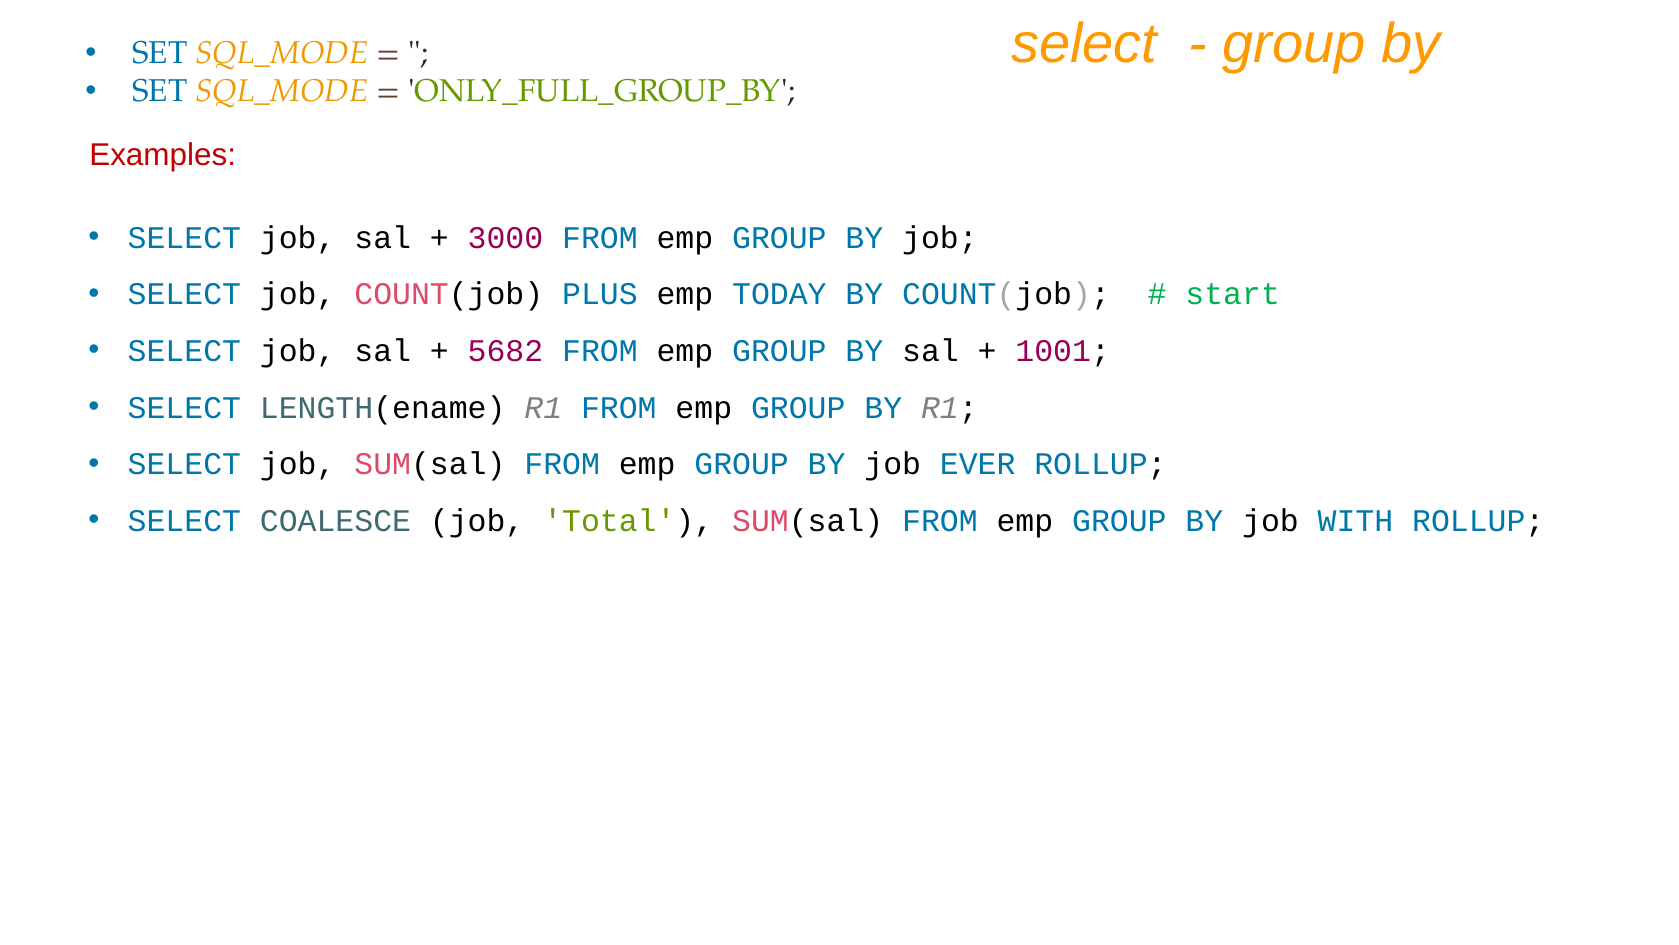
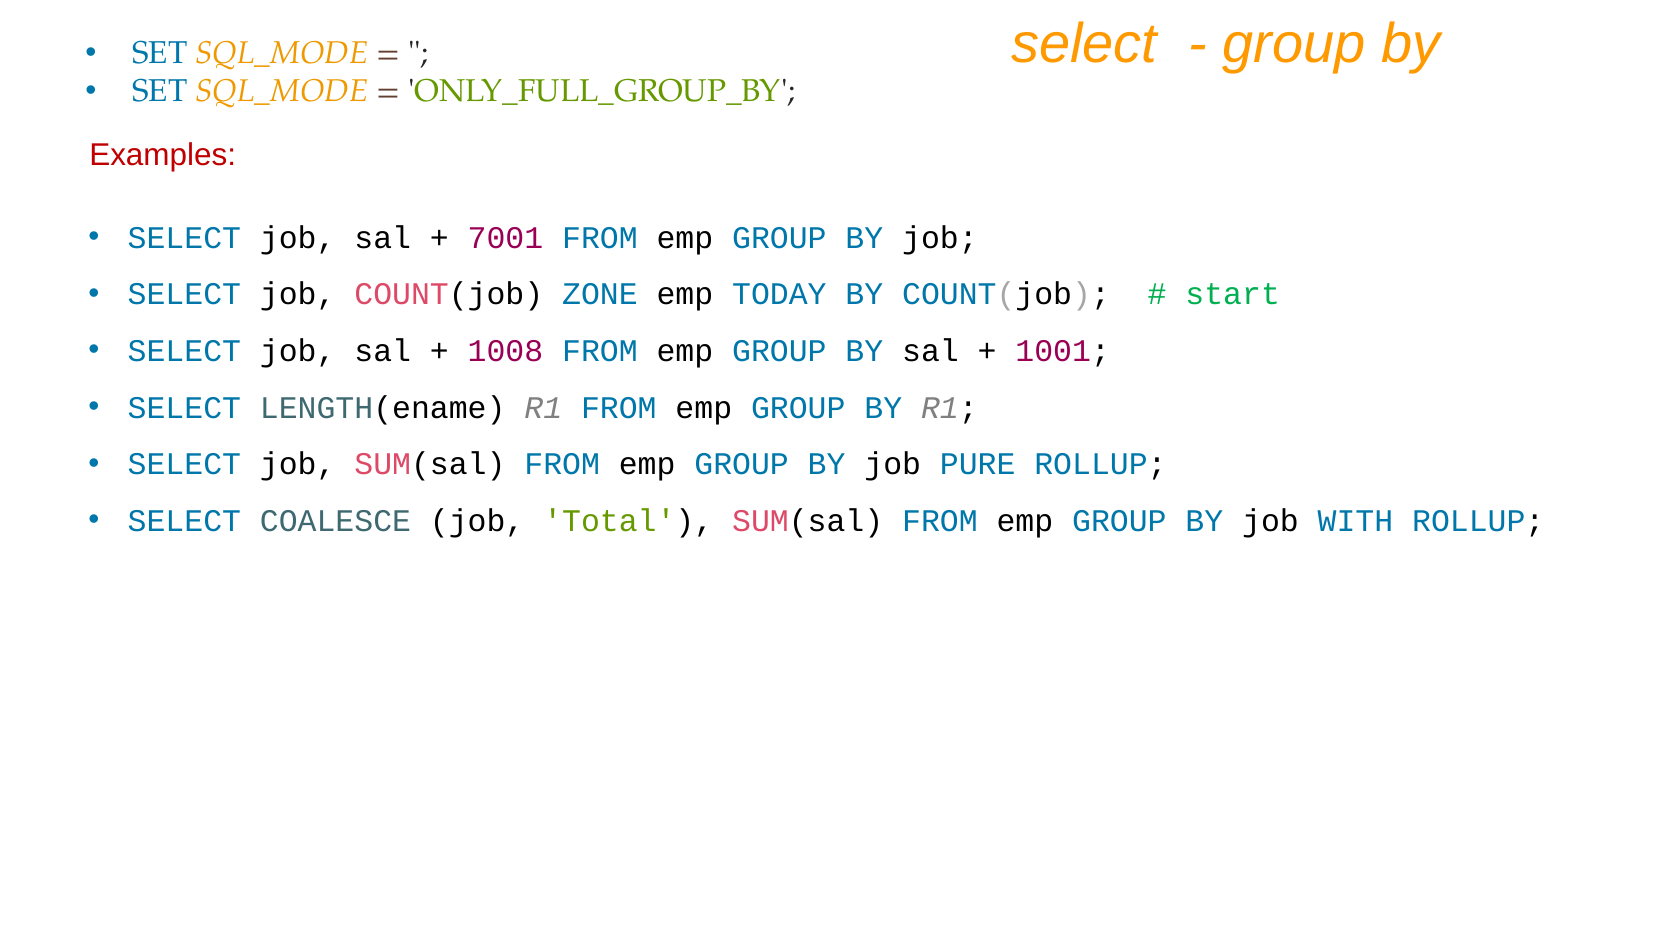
3000: 3000 -> 7001 (505, 238)
PLUS: PLUS -> ZONE (600, 294)
5682: 5682 -> 1008 (505, 351)
EVER: EVER -> PURE (978, 464)
